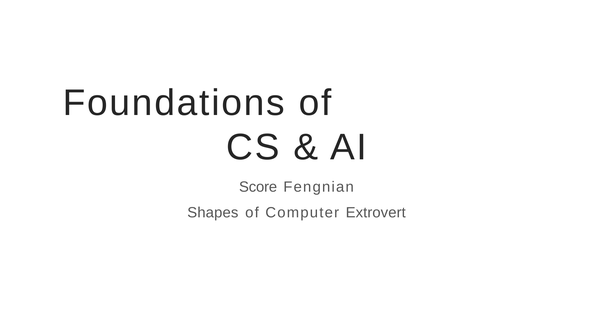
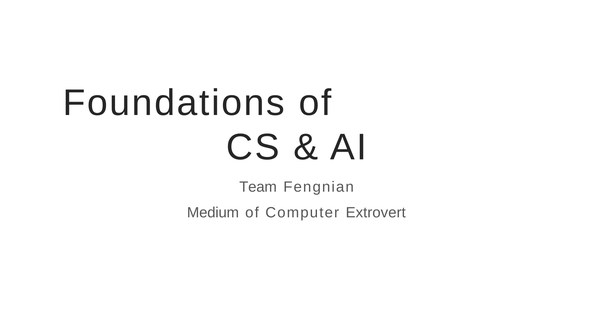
Score: Score -> Team (258, 187)
Shapes: Shapes -> Medium (213, 213)
